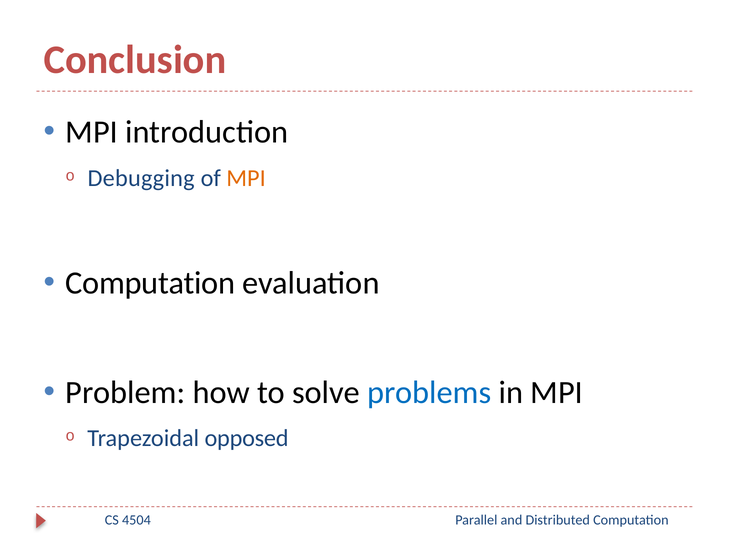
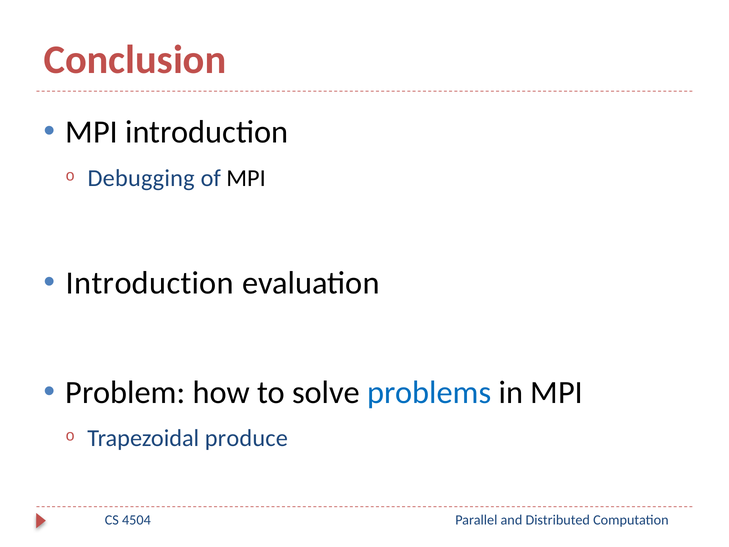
MPI colour: orange -> black (246, 178)
Computation: Computation -> Introduction (150, 283)
opposed: opposed -> produce (246, 438)
